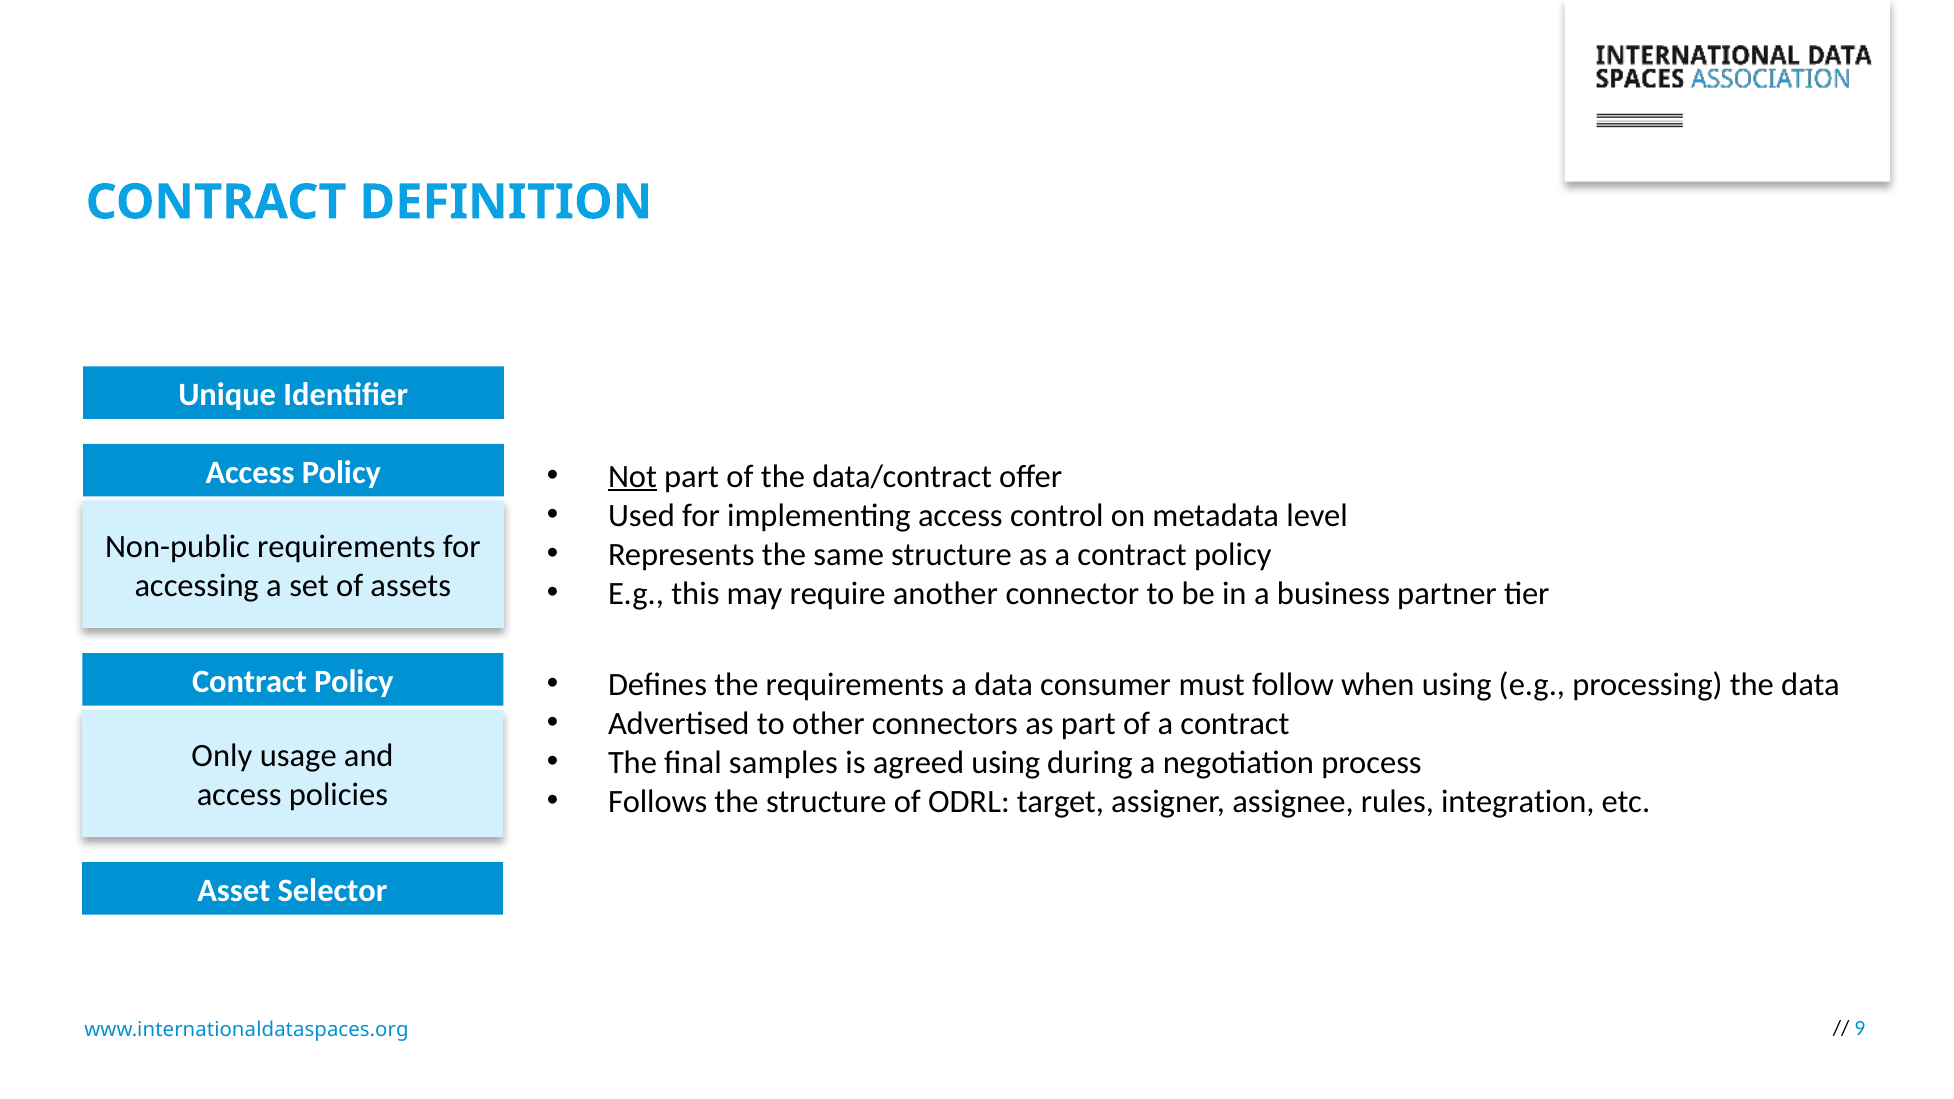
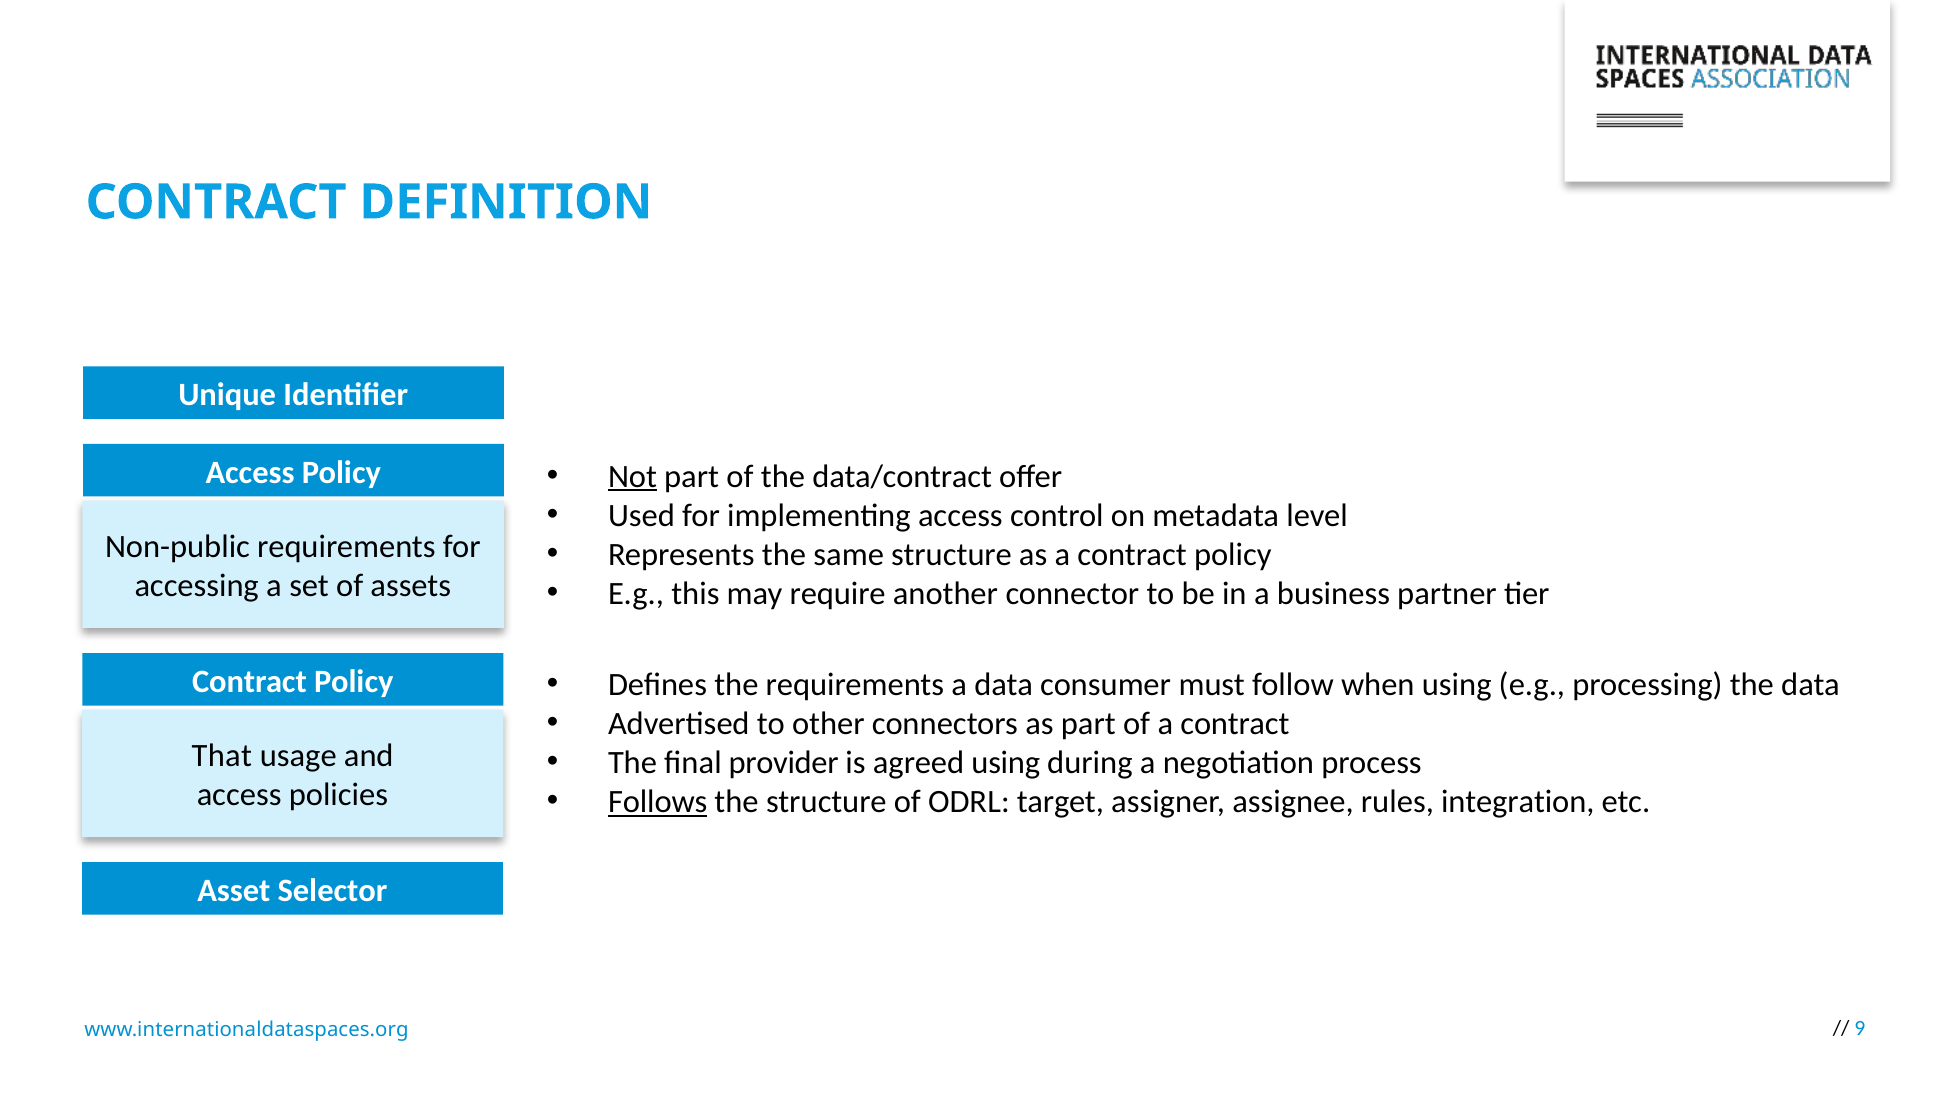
Only: Only -> That (222, 756)
samples: samples -> provider (784, 763)
Follows underline: none -> present (658, 802)
